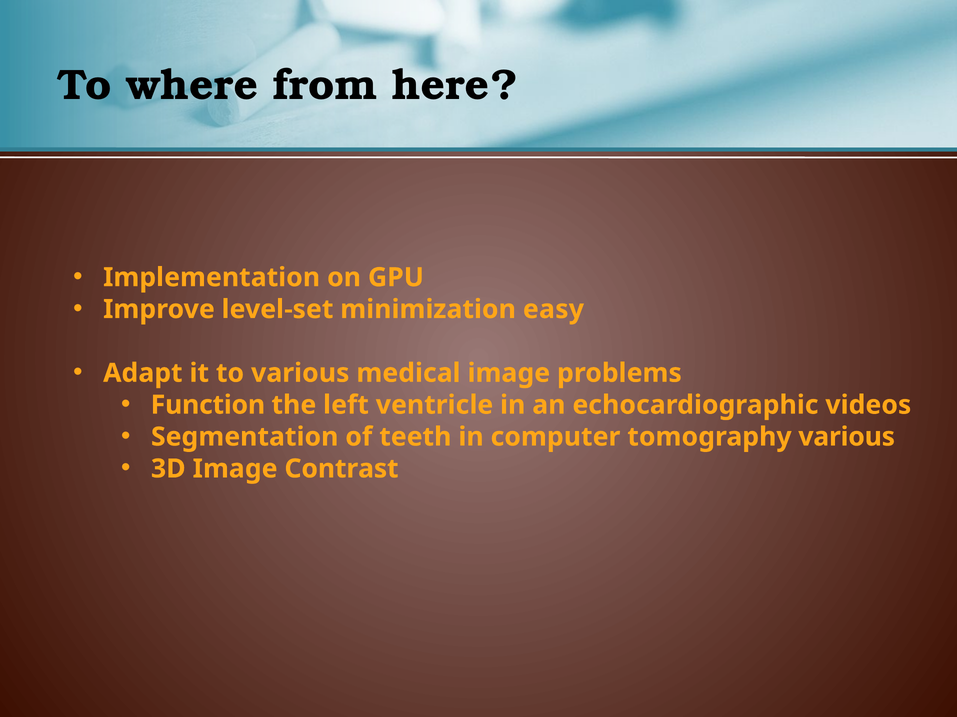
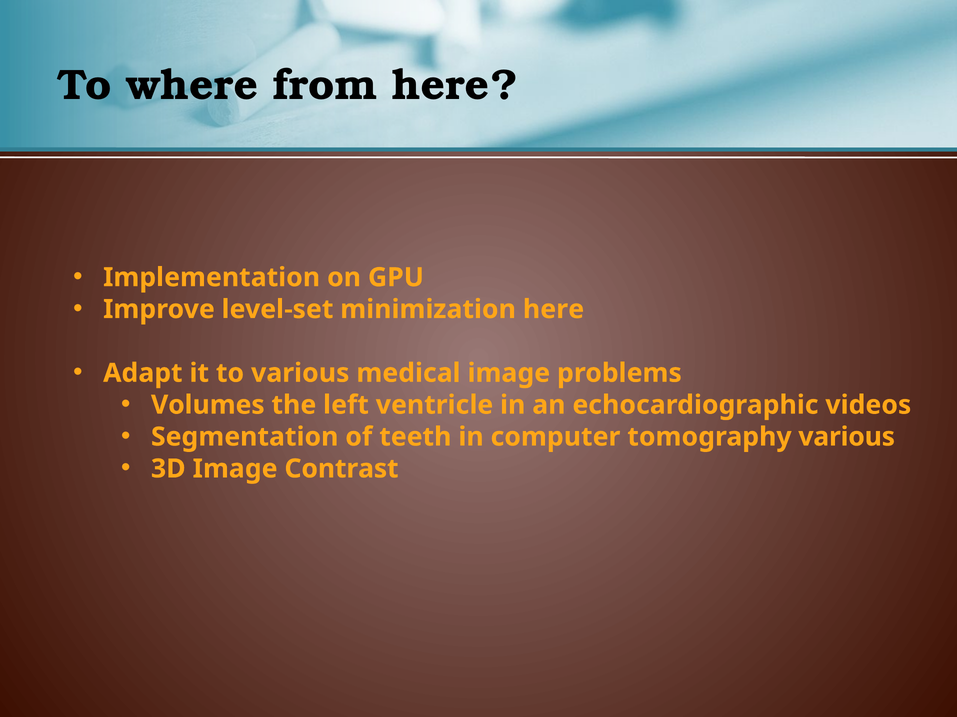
minimization easy: easy -> here (553, 310)
Function: Function -> Volumes (208, 405)
